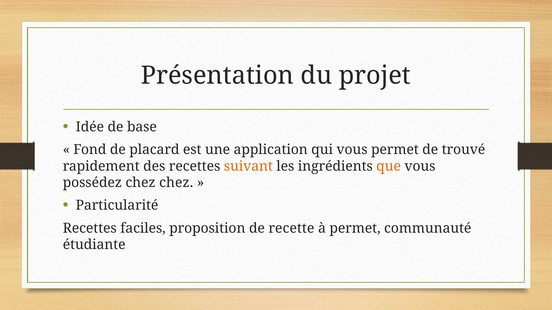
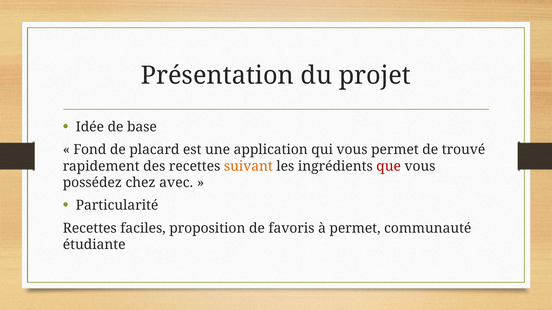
que colour: orange -> red (389, 166)
chez chez: chez -> avec (176, 183)
recette: recette -> favoris (291, 229)
